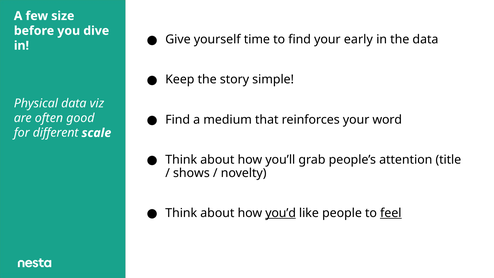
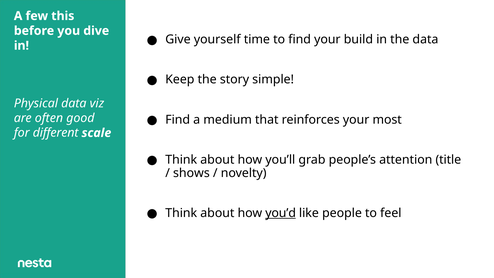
size: size -> this (63, 16)
early: early -> build (358, 40)
word: word -> most (387, 120)
feel underline: present -> none (391, 213)
